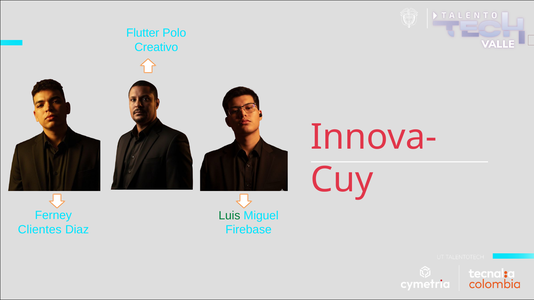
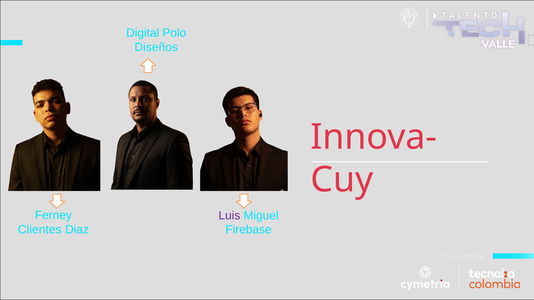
Flutter: Flutter -> Digital (143, 33)
Creativo: Creativo -> Diseños (156, 47)
Luis colour: green -> purple (229, 216)
